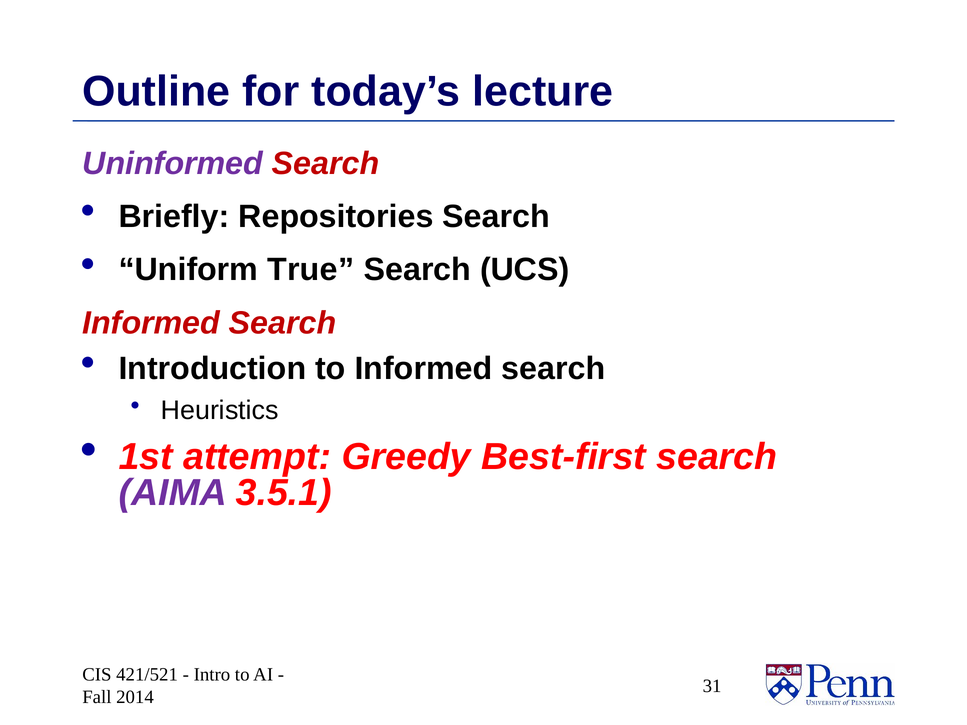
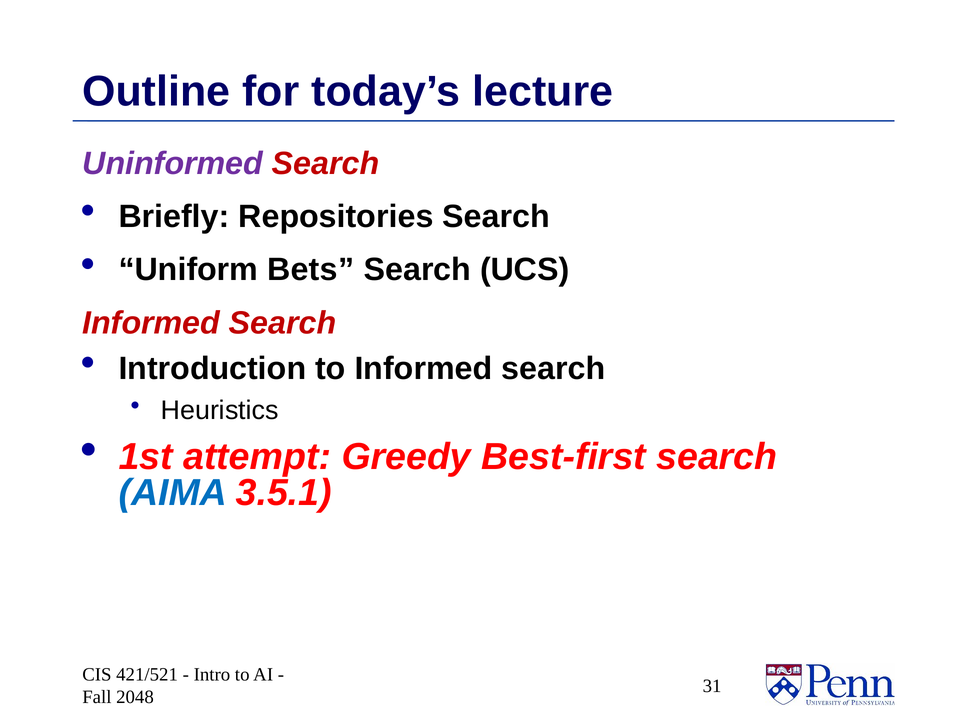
True: True -> Bets (311, 270)
AIMA colour: purple -> blue (173, 493)
2014: 2014 -> 2048 (135, 698)
